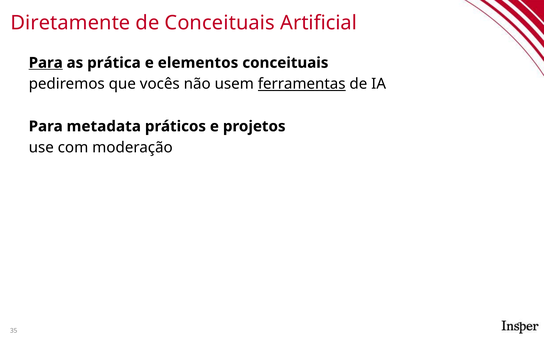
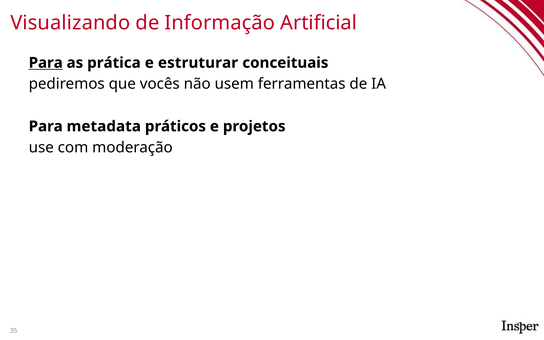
Diretamente: Diretamente -> Visualizando (70, 23)
de Conceituais: Conceituais -> Informação (220, 23)
elementos: elementos -> estruturar (198, 63)
ferramentas underline: present -> none (302, 84)
